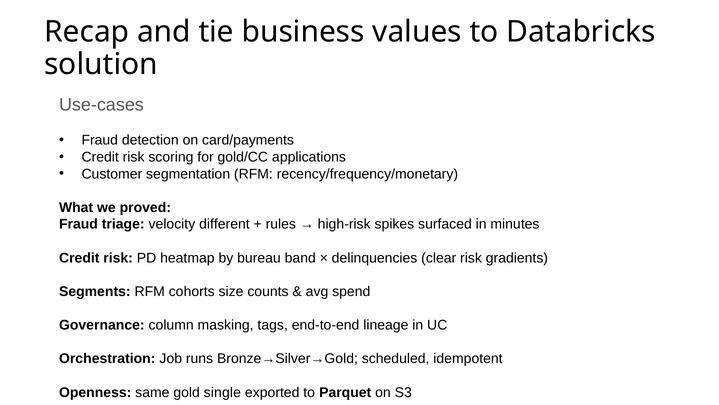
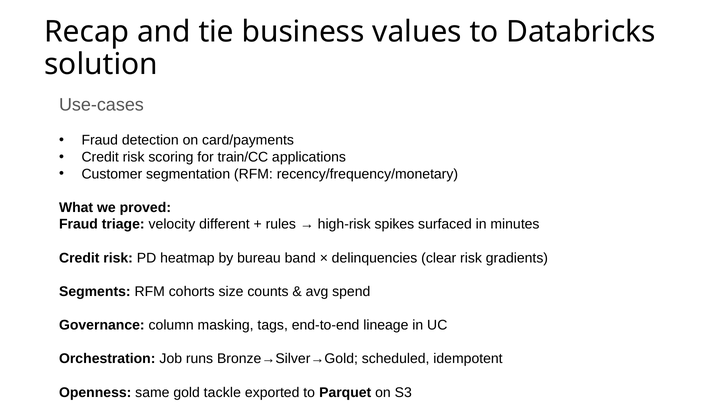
gold/CC: gold/CC -> train/CC (243, 157)
single: single -> tackle (222, 392)
